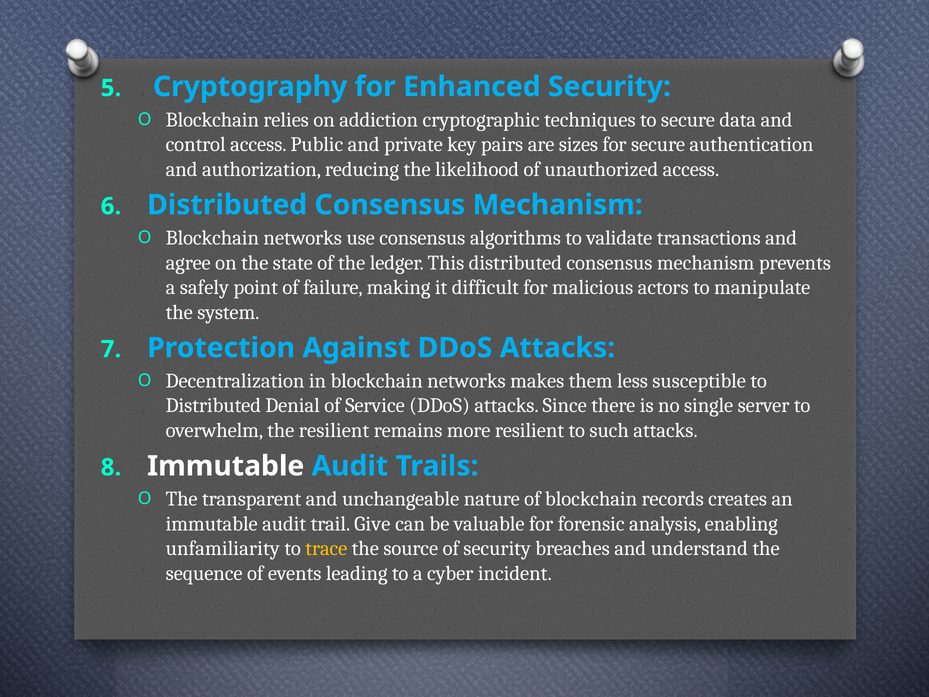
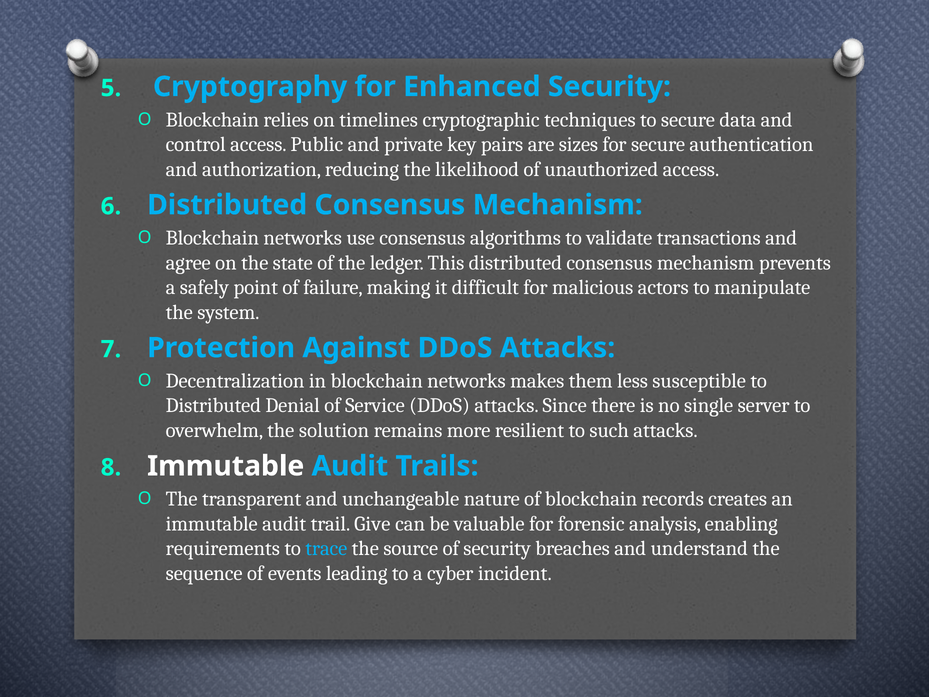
addiction: addiction -> timelines (379, 120)
the resilient: resilient -> solution (334, 430)
unfamiliarity: unfamiliarity -> requirements (223, 548)
trace colour: yellow -> light blue (326, 548)
